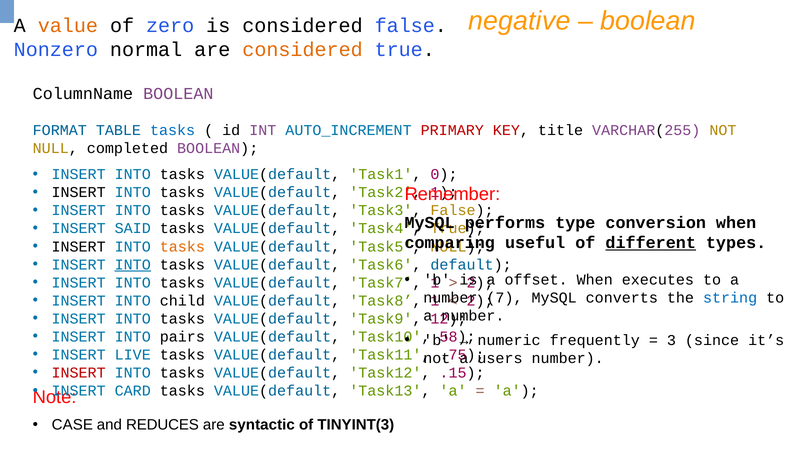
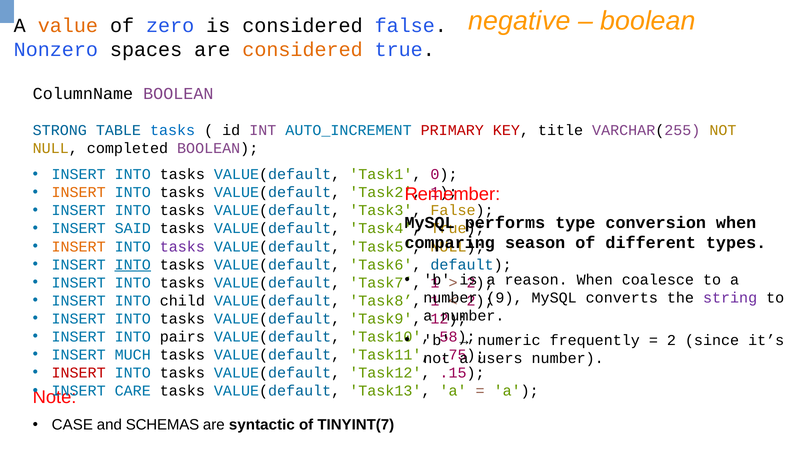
normal: normal -> spaces (146, 49)
FORMAT: FORMAT -> STRONG (60, 130)
INSERT colour: black -> orange (79, 192)
useful: useful -> season (535, 243)
different underline: present -> none (651, 243)
INSERT colour: black -> orange (79, 247)
tasks colour: orange -> purple (182, 247)
offset: offset -> reason (536, 280)
executes: executes -> coalesce (658, 280)
7: 7 -> 9 (505, 298)
string colour: blue -> purple (730, 298)
3: 3 -> 2 (671, 340)
LIVE: LIVE -> MUCH (133, 355)
CARD: CARD -> CARE (133, 391)
REDUCES: REDUCES -> SCHEMAS (162, 425)
TINYINT(3: TINYINT(3 -> TINYINT(7 (356, 425)
